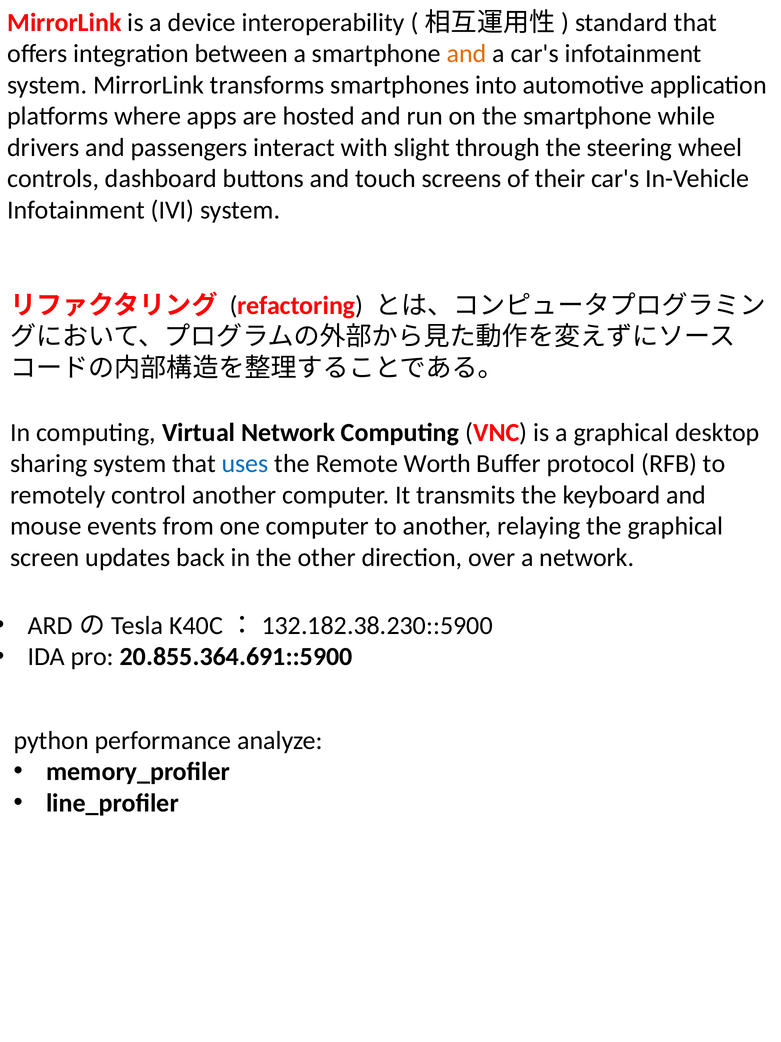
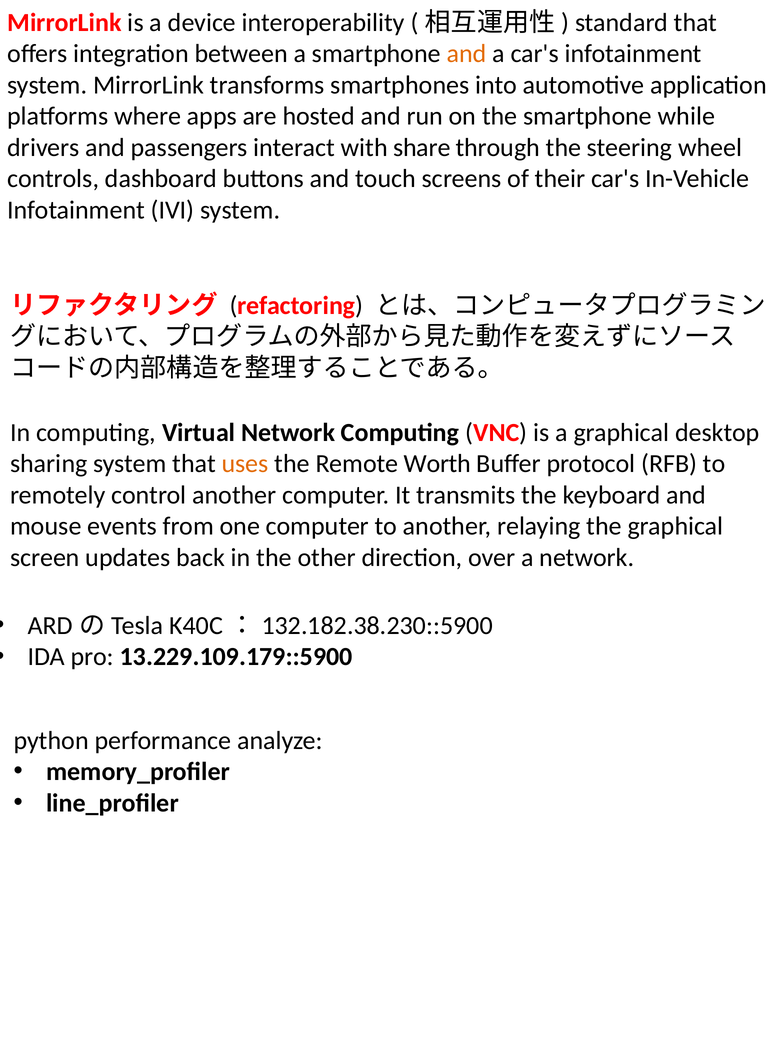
slight: slight -> share (422, 147)
uses colour: blue -> orange (245, 464)
20.855.364.691::5900: 20.855.364.691::5900 -> 13.229.109.179::5900 (236, 656)
